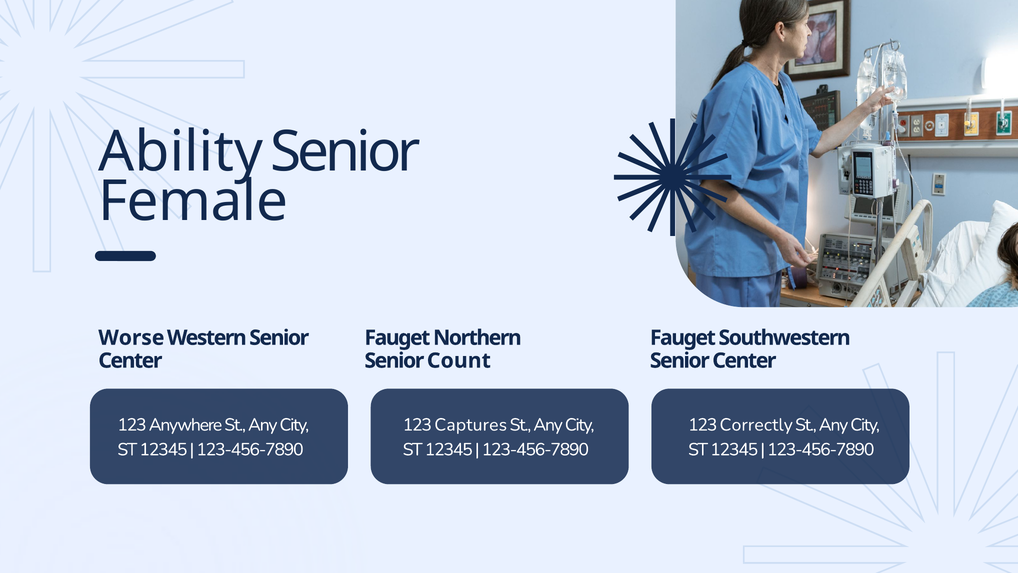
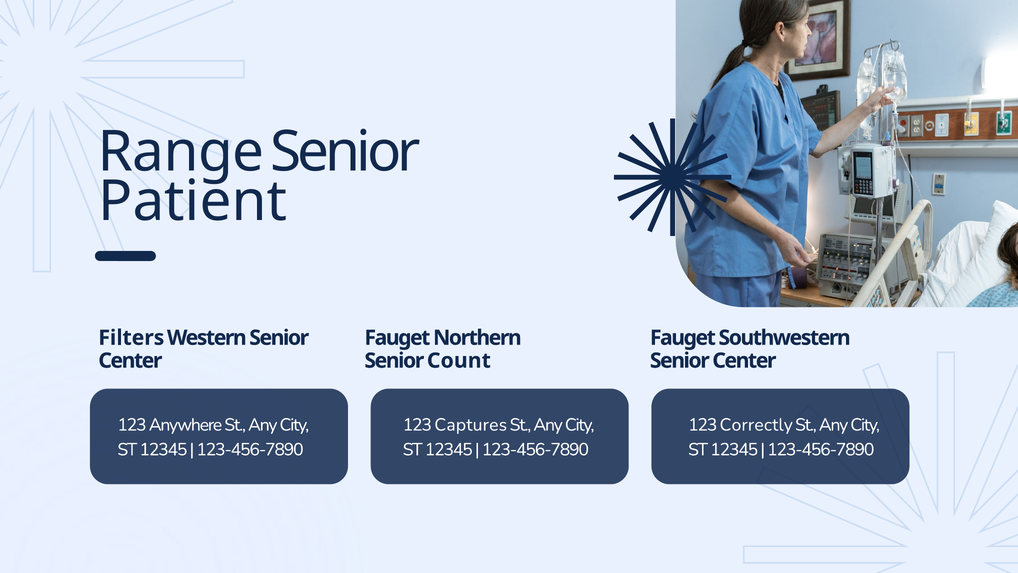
Ability: Ability -> Range (181, 152)
Female: Female -> Patient (193, 201)
Worse: Worse -> Filters (131, 338)
